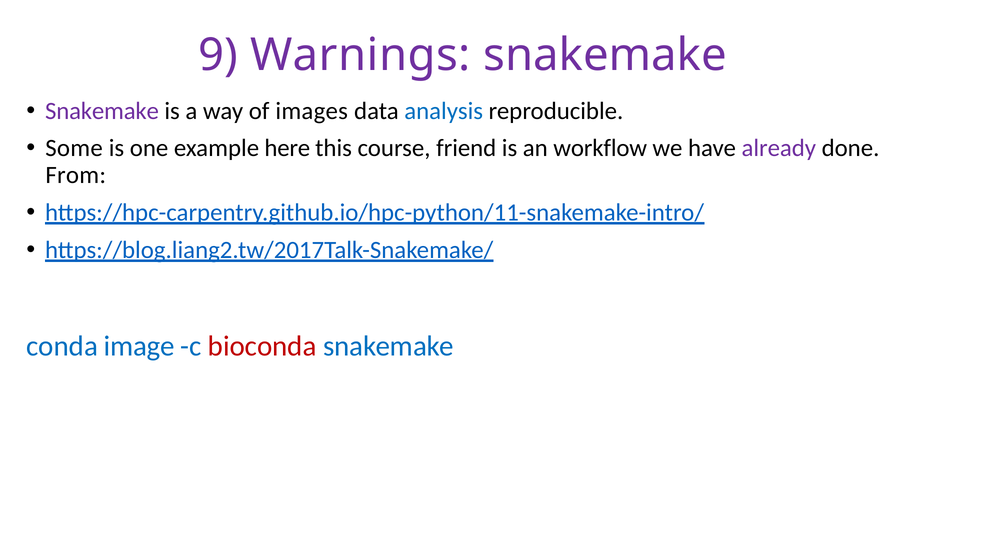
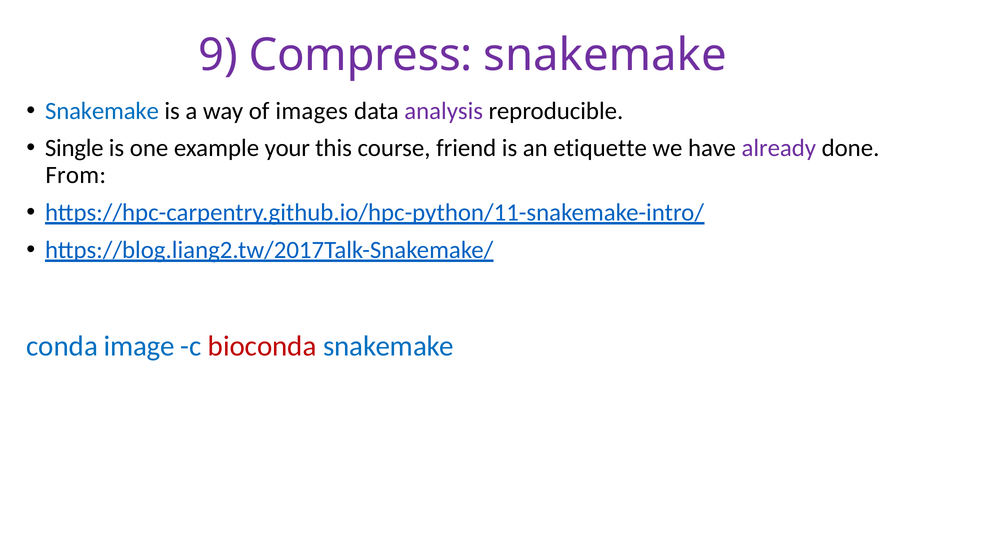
Warnings: Warnings -> Compress (361, 55)
Snakemake colour: purple -> blue (102, 111)
analysis colour: blue -> purple (444, 111)
Some: Some -> Single (74, 148)
here: here -> your (287, 148)
workflow: workflow -> etiquette (600, 148)
